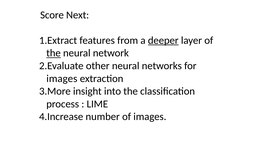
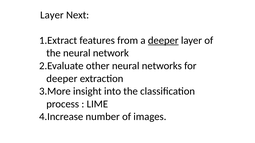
Score: Score -> Layer (52, 15)
the underline: present -> none (54, 53)
images: images -> deeper (62, 79)
